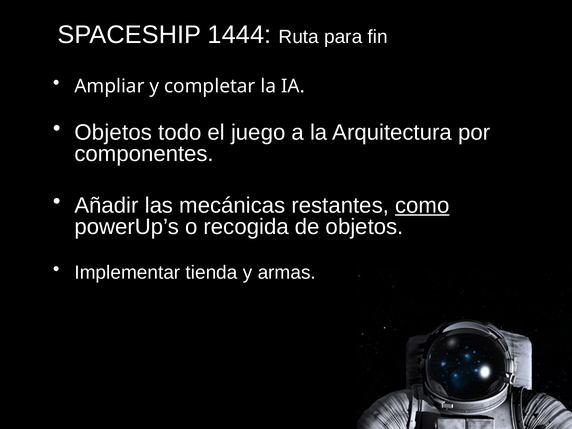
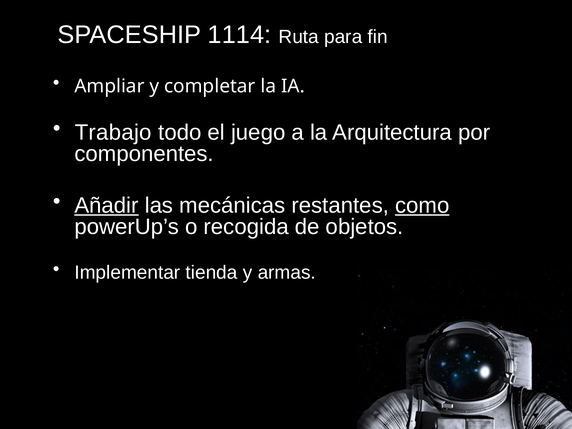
1444: 1444 -> 1114 (239, 35)
Objetos: Objetos -> Trabajo (113, 132)
Añadir underline: none -> present (107, 205)
